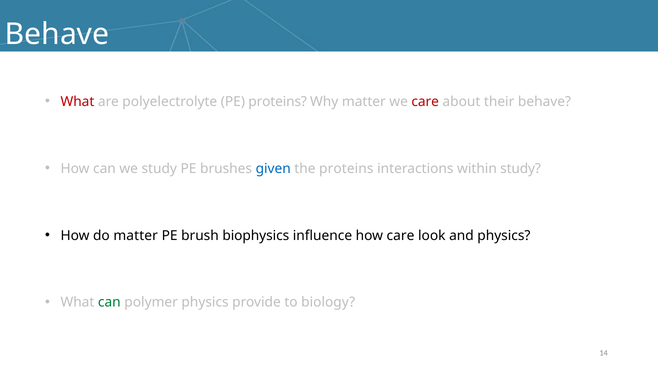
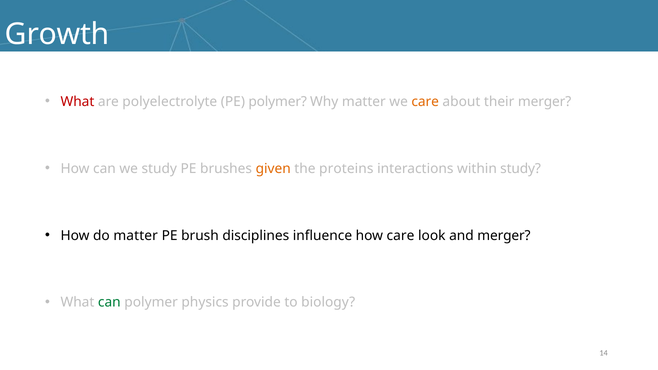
Behave: Behave -> Growth (57, 34)
PE proteins: proteins -> polymer (278, 102)
care colour: red -> orange (425, 102)
their behave: behave -> merger (545, 102)
given colour: blue -> orange (273, 169)
biophysics: biophysics -> disciplines (256, 236)
and physics: physics -> merger (504, 236)
